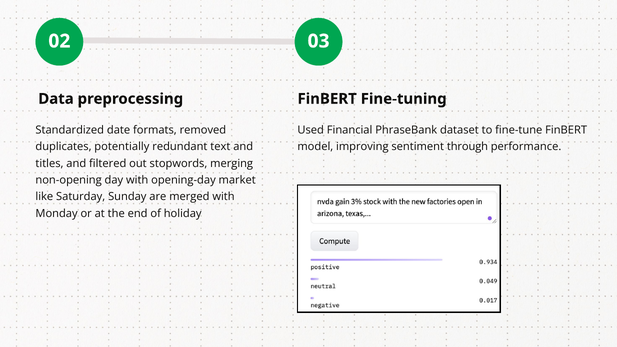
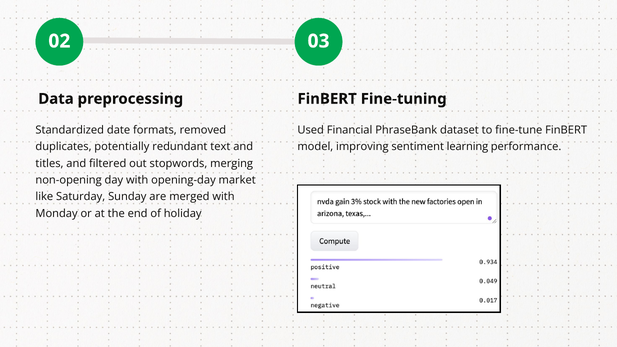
through: through -> learning (467, 147)
